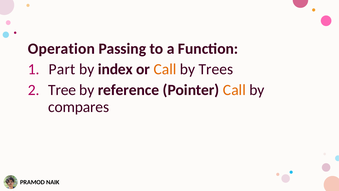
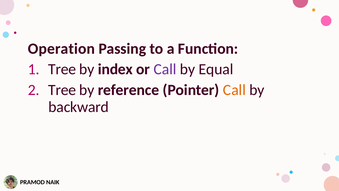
Part: Part -> Tree (62, 69)
Call colour: orange -> purple (165, 69)
Trees: Trees -> Equal (216, 69)
compares: compares -> backward (79, 107)
